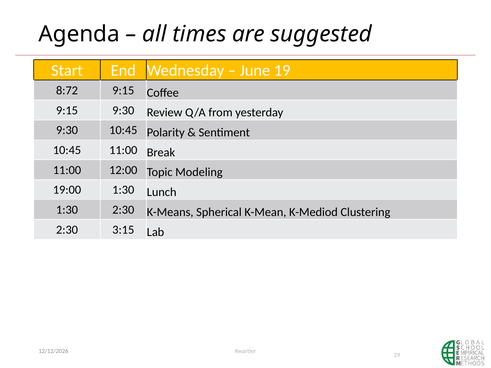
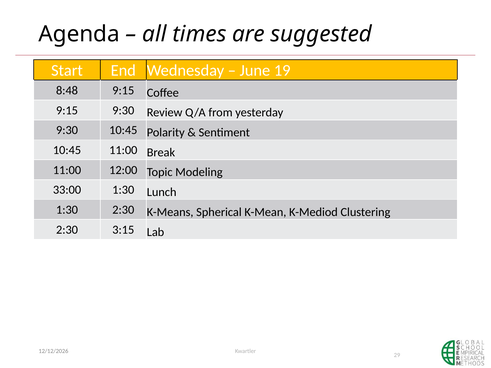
8:72: 8:72 -> 8:48 (67, 91)
19:00: 19:00 -> 33:00 (67, 190)
